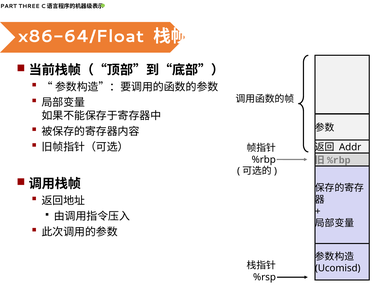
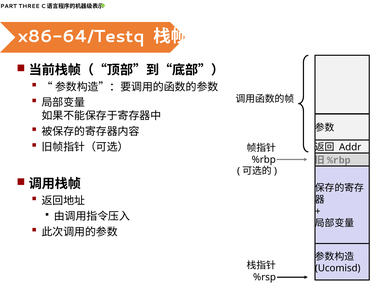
x86-64/Float: x86-64/Float -> x86-64/Testq (81, 37)
